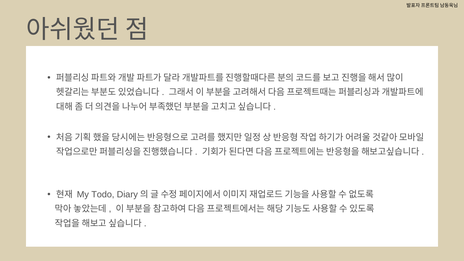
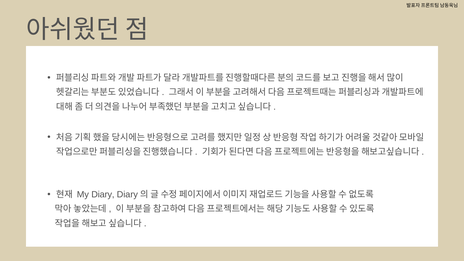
My Todo: Todo -> Diary (103, 195)
